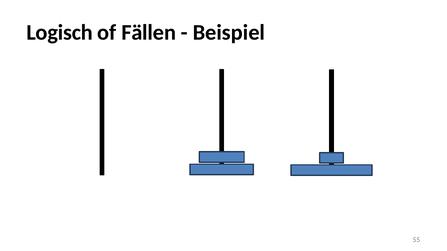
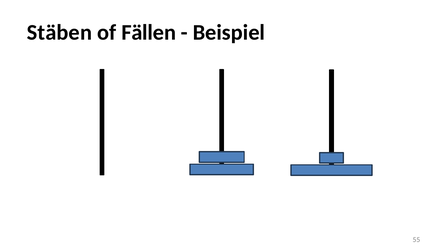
Logisch: Logisch -> Stäben (59, 33)
